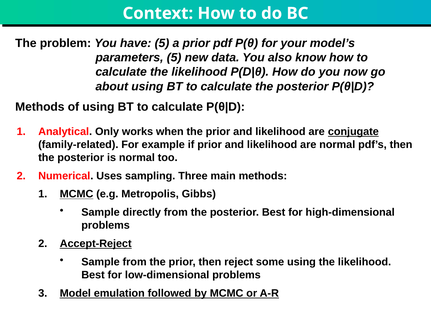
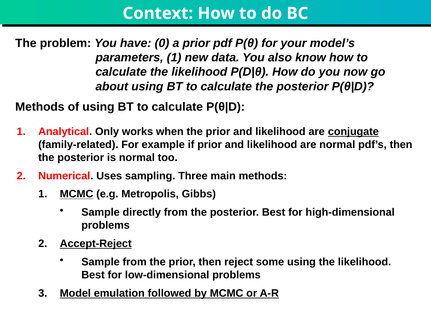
have 5: 5 -> 0 (162, 43)
parameters 5: 5 -> 1 (174, 58)
